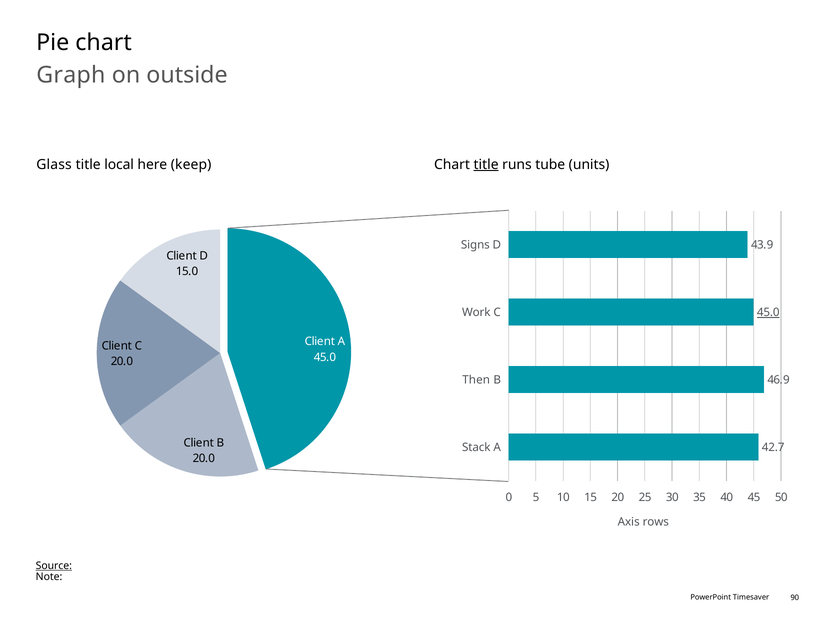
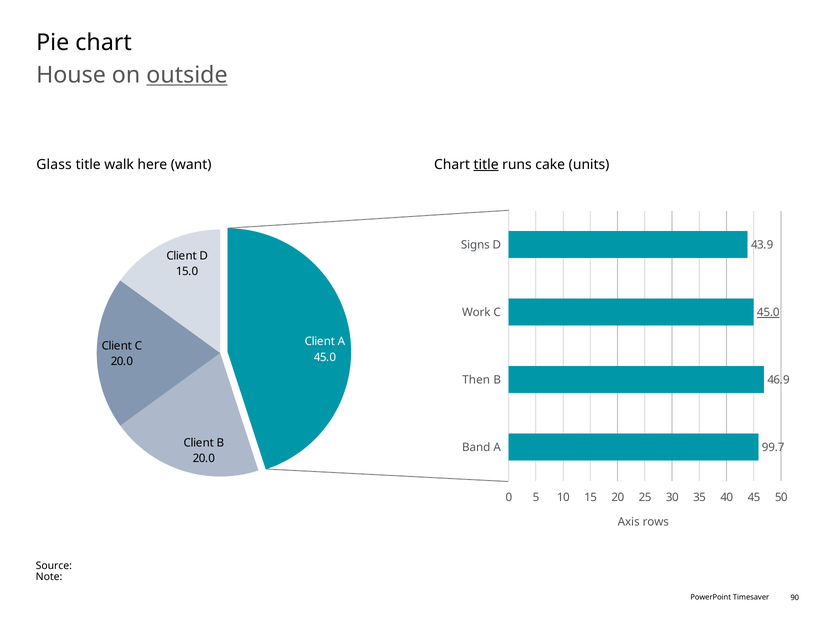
Graph: Graph -> House (71, 75)
outside underline: none -> present (187, 75)
local: local -> walk (119, 165)
keep: keep -> want (191, 165)
tube: tube -> cake (550, 165)
Stack: Stack -> Band (476, 448)
42.7: 42.7 -> 99.7 (773, 448)
Source underline: present -> none (54, 566)
